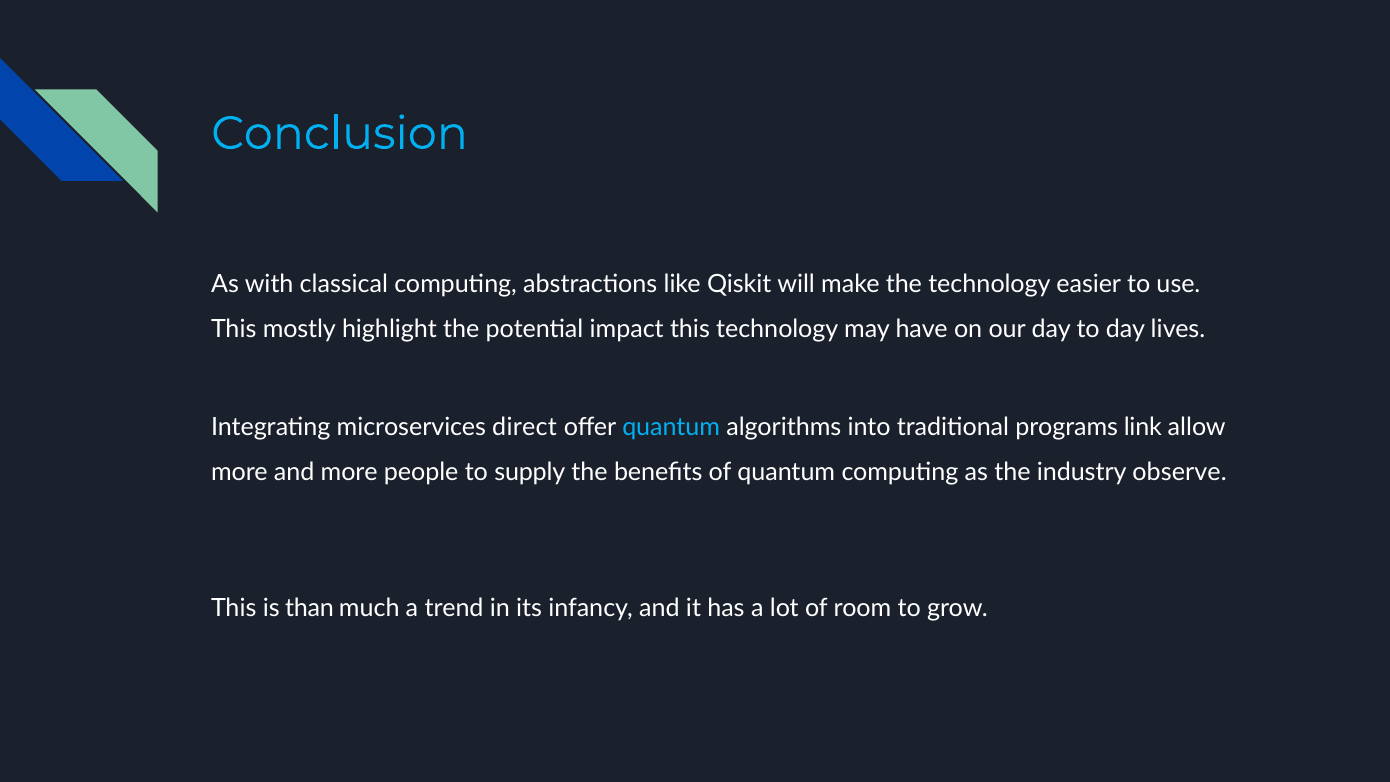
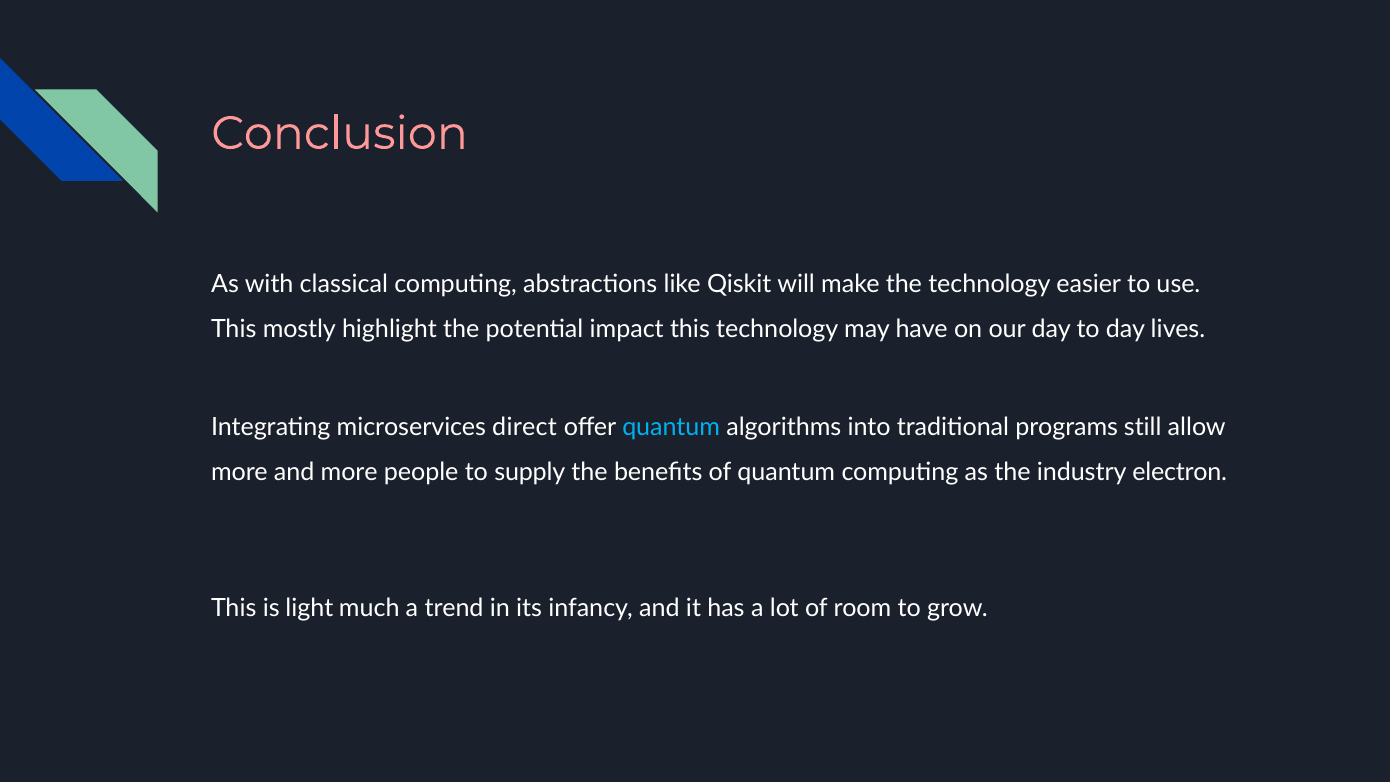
Conclusion colour: light blue -> pink (340, 133)
link: link -> still (1143, 427)
observe: observe -> electron (1180, 472)
than: than -> light (309, 608)
